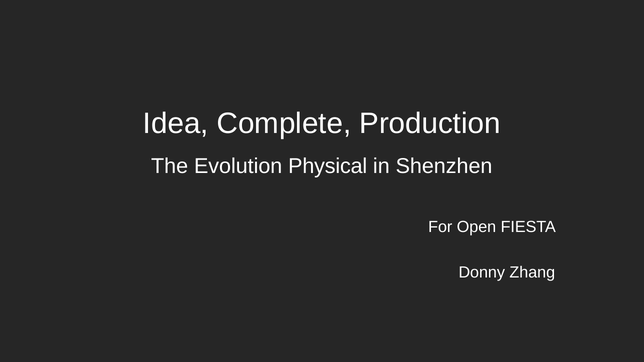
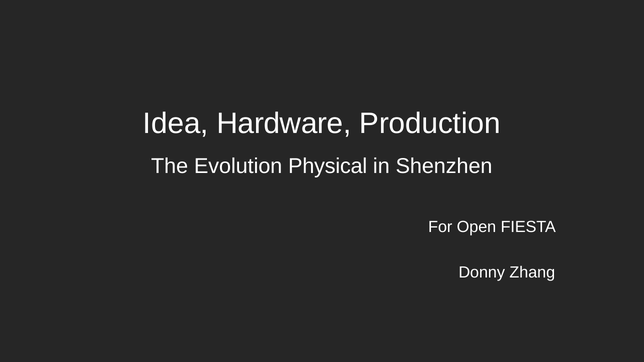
Complete: Complete -> Hardware (284, 124)
